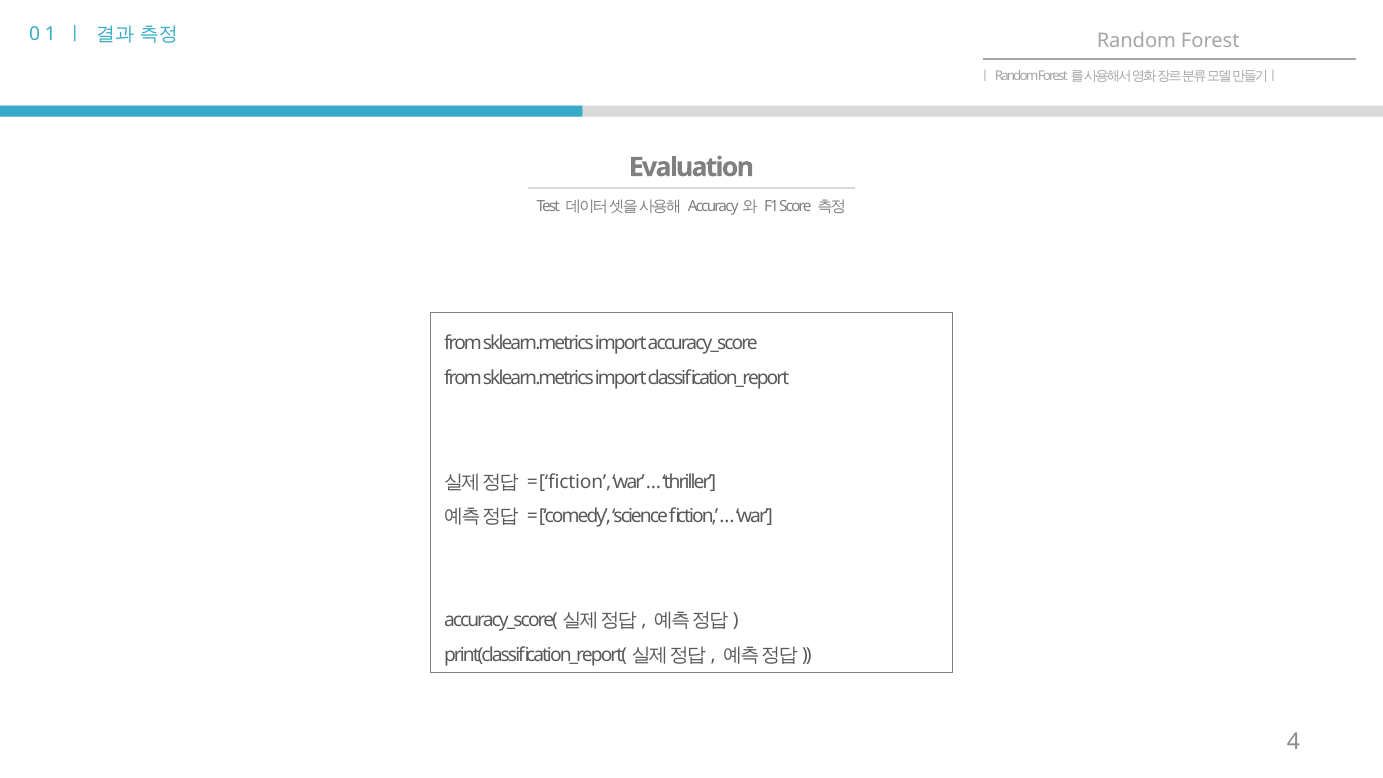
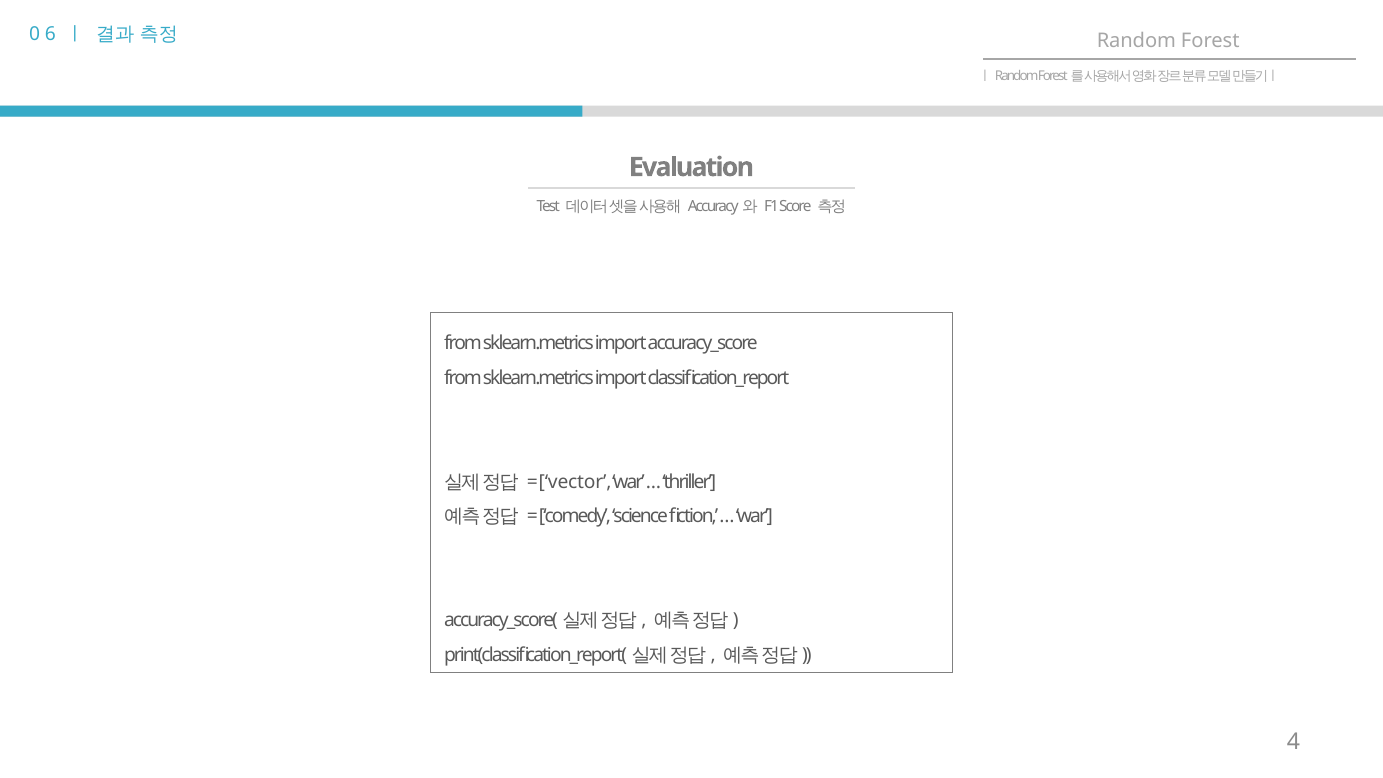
1: 1 -> 6 (50, 34)
fiction: fiction -> vector (575, 482)
